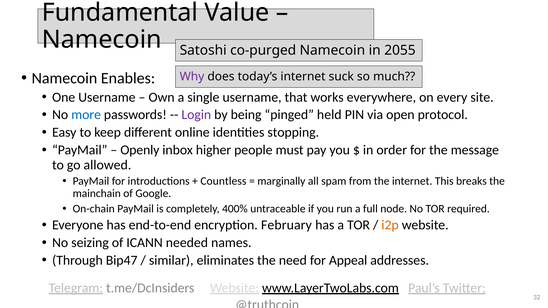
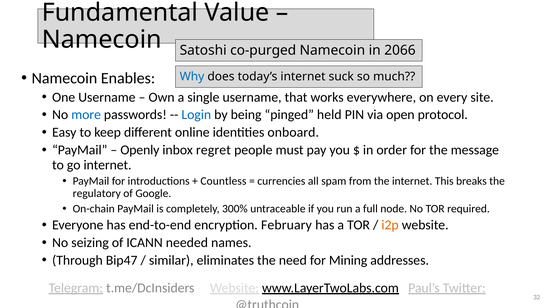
2055: 2055 -> 2066 (400, 50)
Why colour: purple -> blue (192, 77)
Login colour: purple -> blue (196, 115)
stopping: stopping -> onboard (293, 133)
higher: higher -> regret (213, 150)
go allowed: allowed -> internet (108, 165)
marginally: marginally -> currencies (281, 181)
mainchain: mainchain -> regulatory (97, 194)
400%: 400% -> 300% (235, 209)
Appeal: Appeal -> Mining (348, 261)
